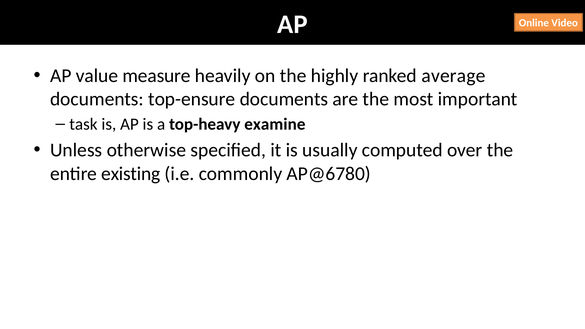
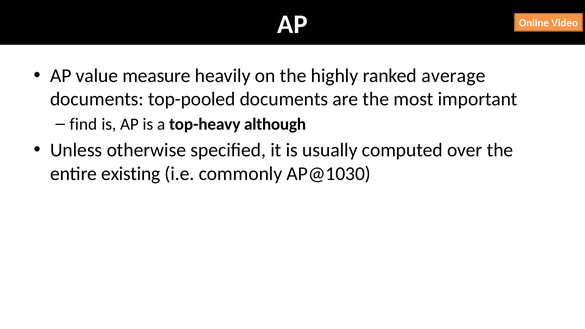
top-ensure: top-ensure -> top-pooled (192, 99)
task: task -> find (83, 124)
examine: examine -> although (275, 124)
AP@6780: AP@6780 -> AP@1030 (329, 174)
